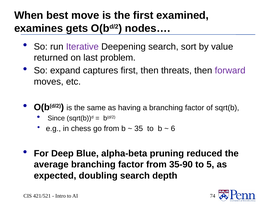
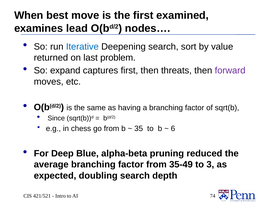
gets: gets -> lead (77, 28)
Iterative colour: purple -> blue (82, 47)
35-90: 35-90 -> 35-49 (181, 165)
5: 5 -> 3 (210, 165)
